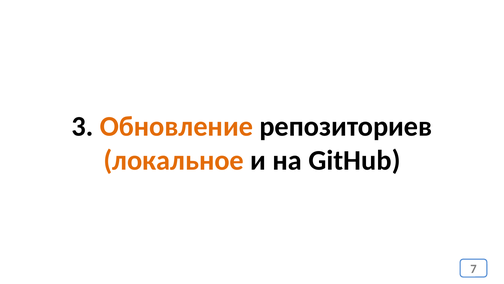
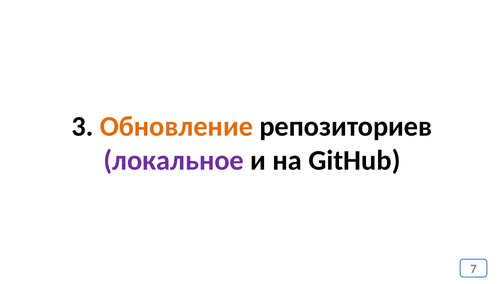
локальное colour: orange -> purple (174, 160)
